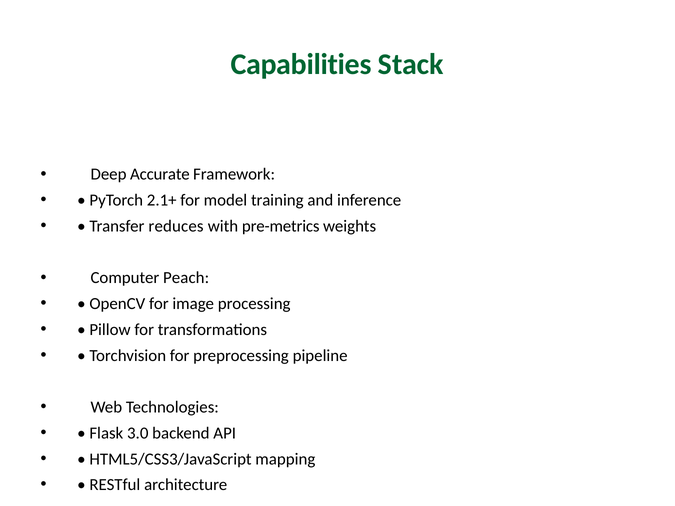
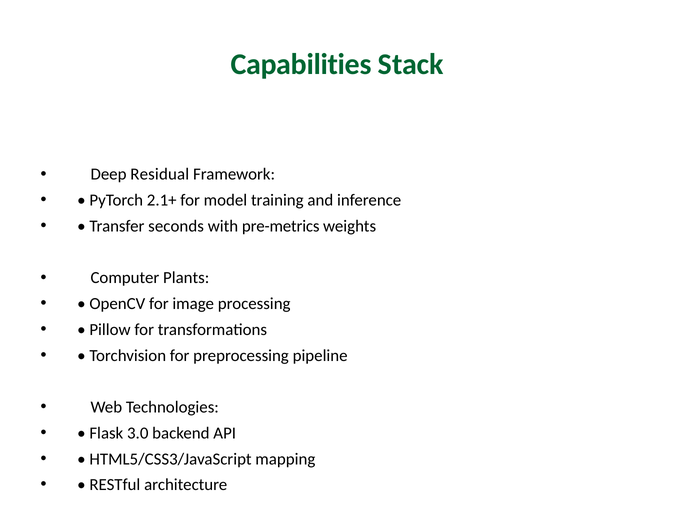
Accurate: Accurate -> Residual (160, 174)
reduces: reduces -> seconds (176, 226)
Peach: Peach -> Plants (186, 278)
